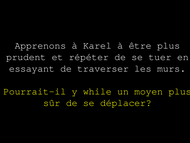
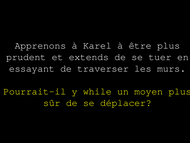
répéter: répéter -> extends (89, 57)
